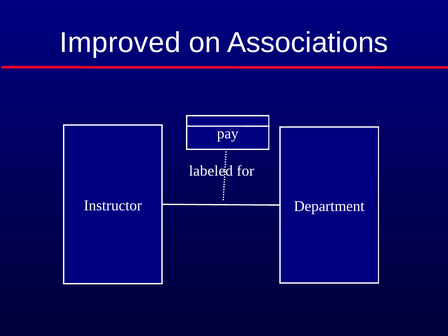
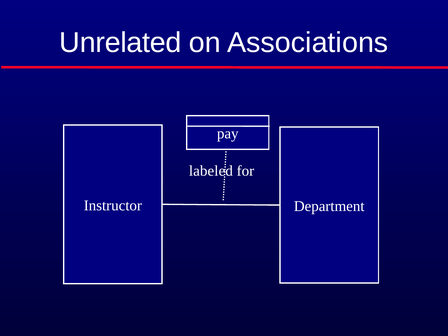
Improved: Improved -> Unrelated (120, 43)
